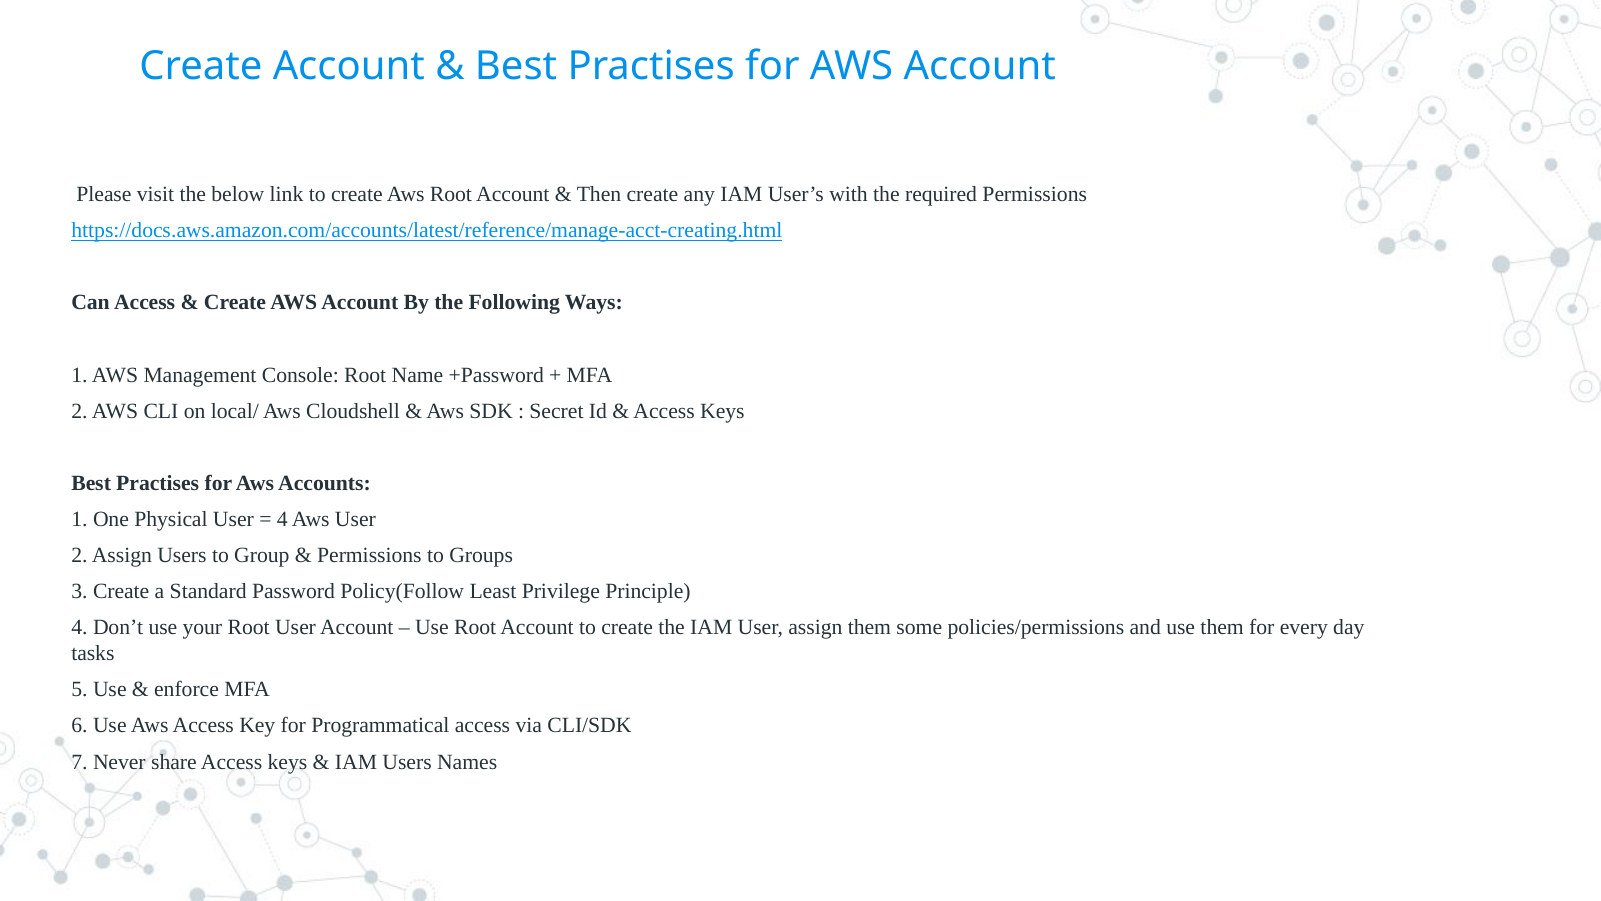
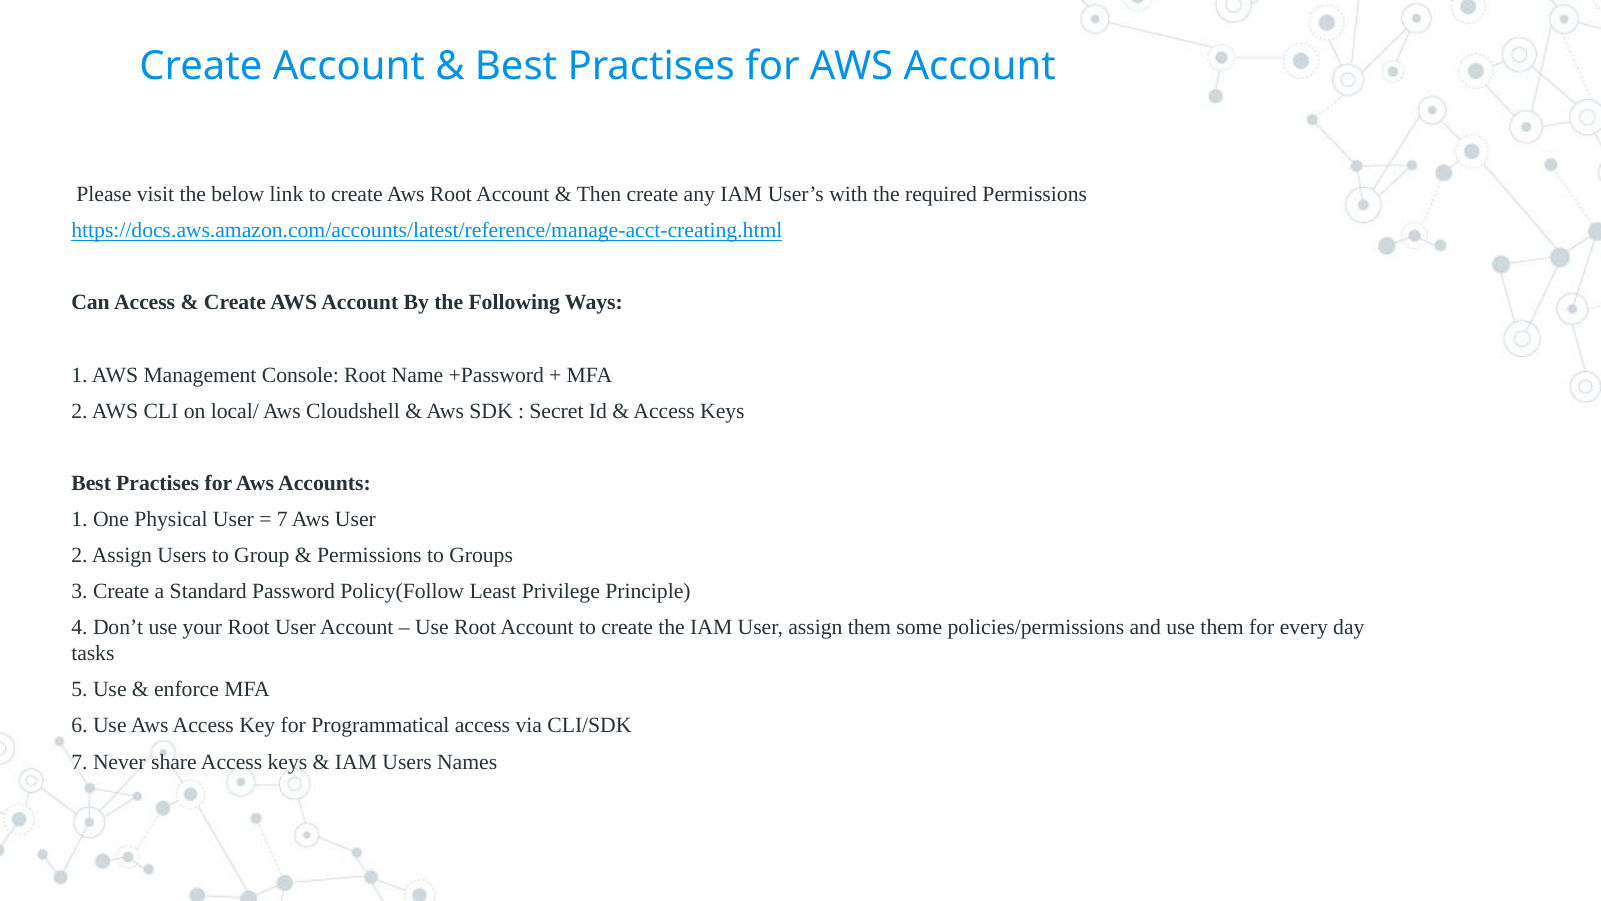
4: 4 -> 7 (282, 519)
